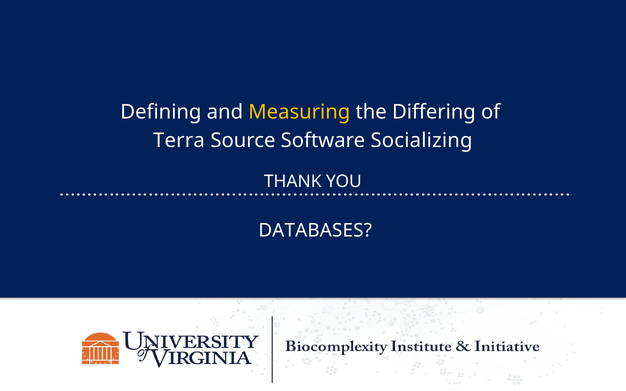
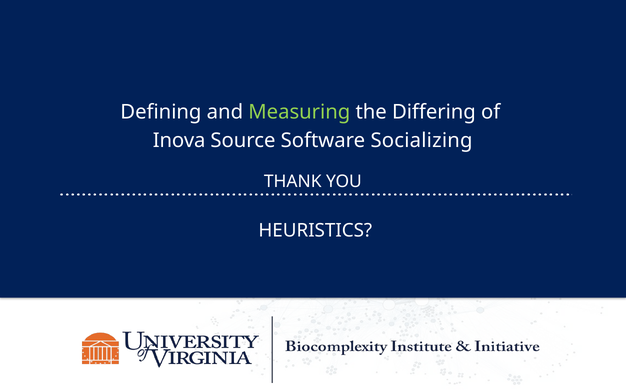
Measuring colour: yellow -> light green (299, 112)
Terra: Terra -> Inova (179, 141)
DATABASES: DATABASES -> HEURISTICS (315, 231)
